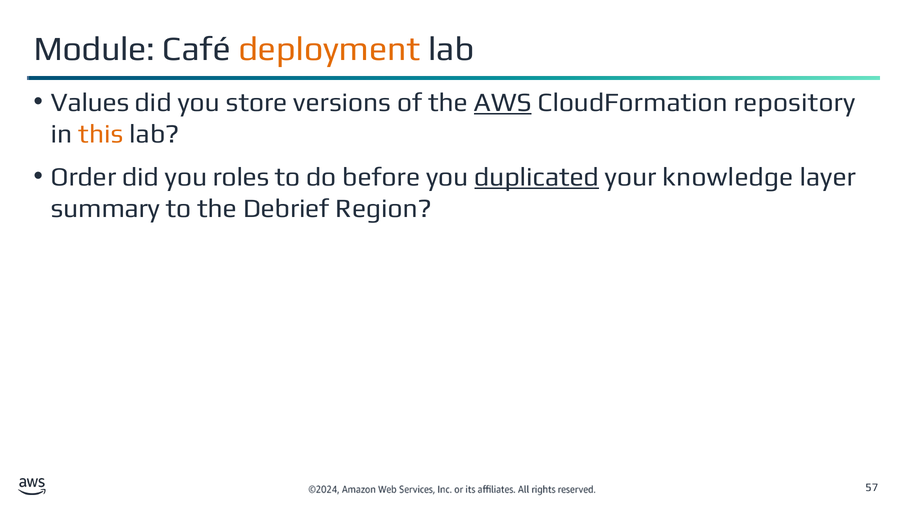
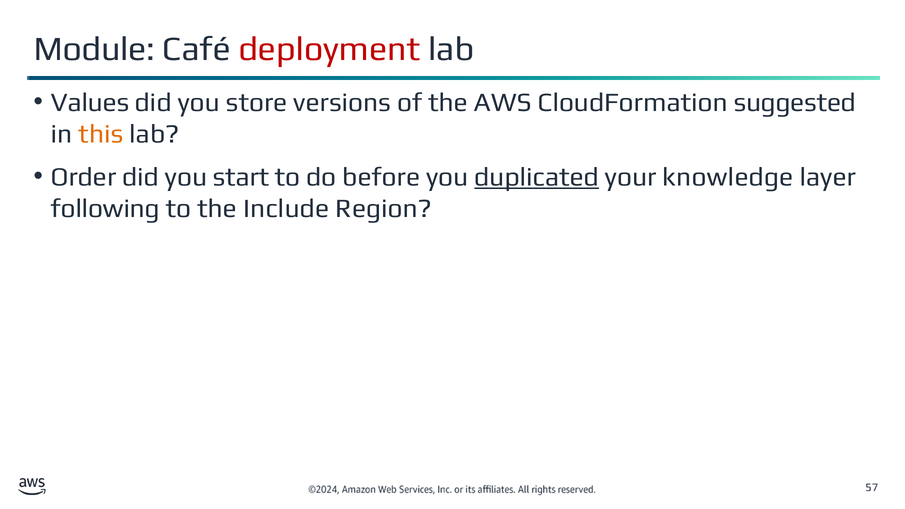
deployment colour: orange -> red (329, 49)
AWS underline: present -> none (503, 102)
repository: repository -> suggested (795, 102)
roles: roles -> start (241, 177)
summary: summary -> following (105, 209)
Debrief: Debrief -> Include (286, 209)
